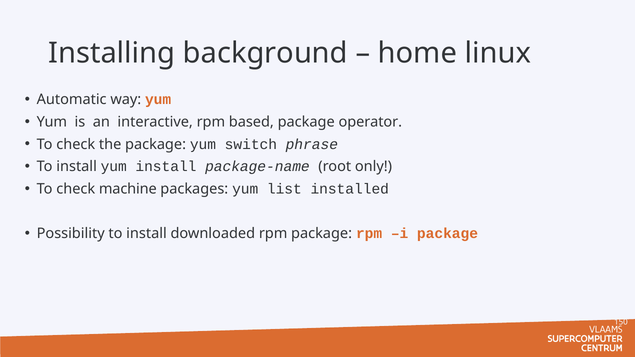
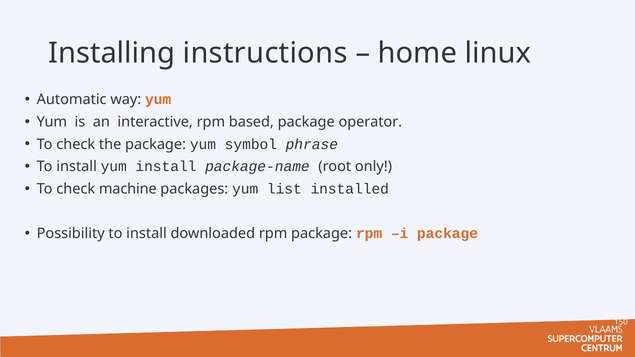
background: background -> instructions (265, 53)
switch: switch -> symbol (251, 144)
